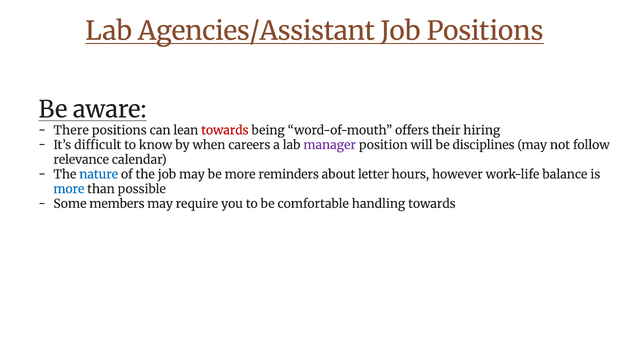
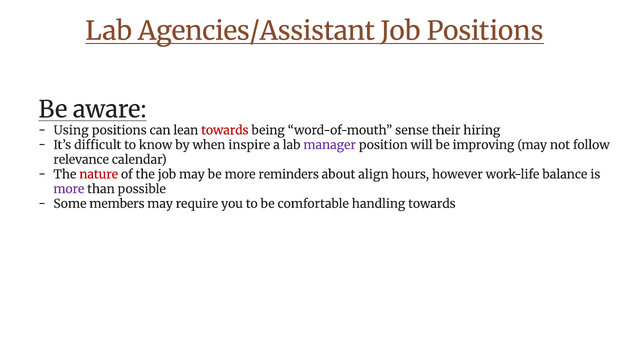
There: There -> Using (71, 130)
offers: offers -> sense (412, 130)
careers: careers -> inspire (249, 145)
disciplines: disciplines -> improving (484, 145)
nature colour: blue -> red (99, 175)
letter: letter -> align (373, 175)
more colour: blue -> purple (69, 189)
